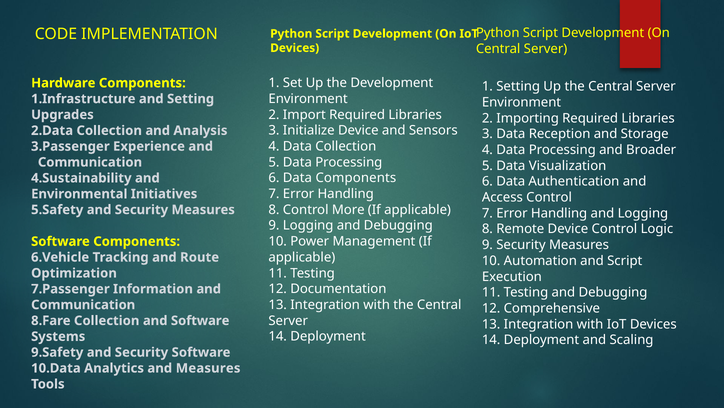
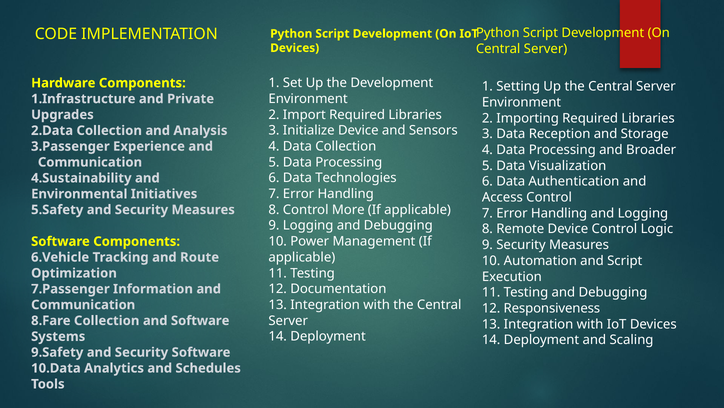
and Setting: Setting -> Private (191, 99)
Data Components: Components -> Technologies (356, 178)
Comprehensive: Comprehensive -> Responsiveness (552, 308)
and Measures: Measures -> Schedules (208, 368)
